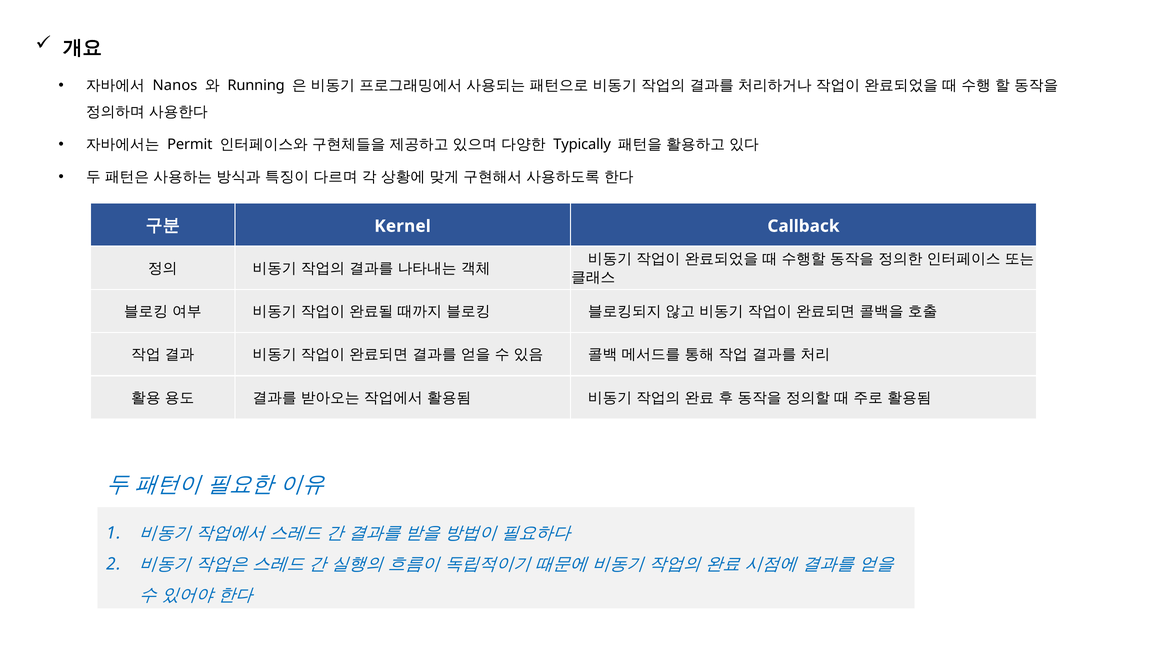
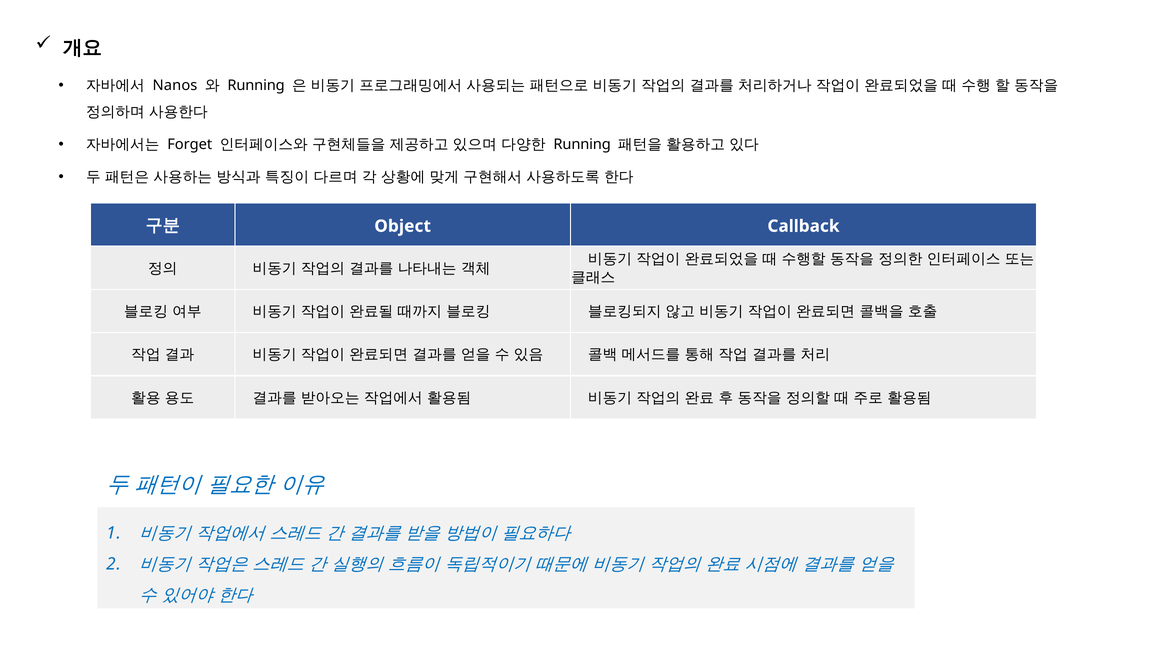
Permit: Permit -> Forget (190, 145)
Typically: Typically -> Running (582, 145)
Kernel: Kernel -> Object (403, 226)
